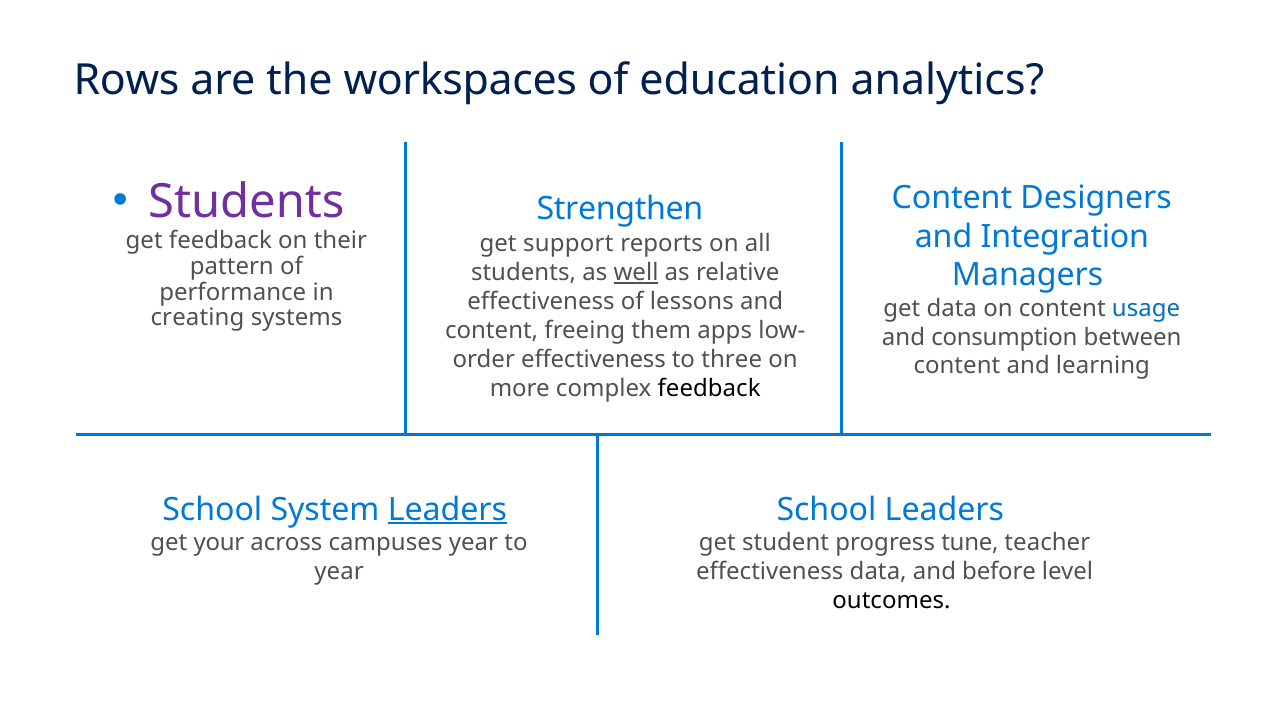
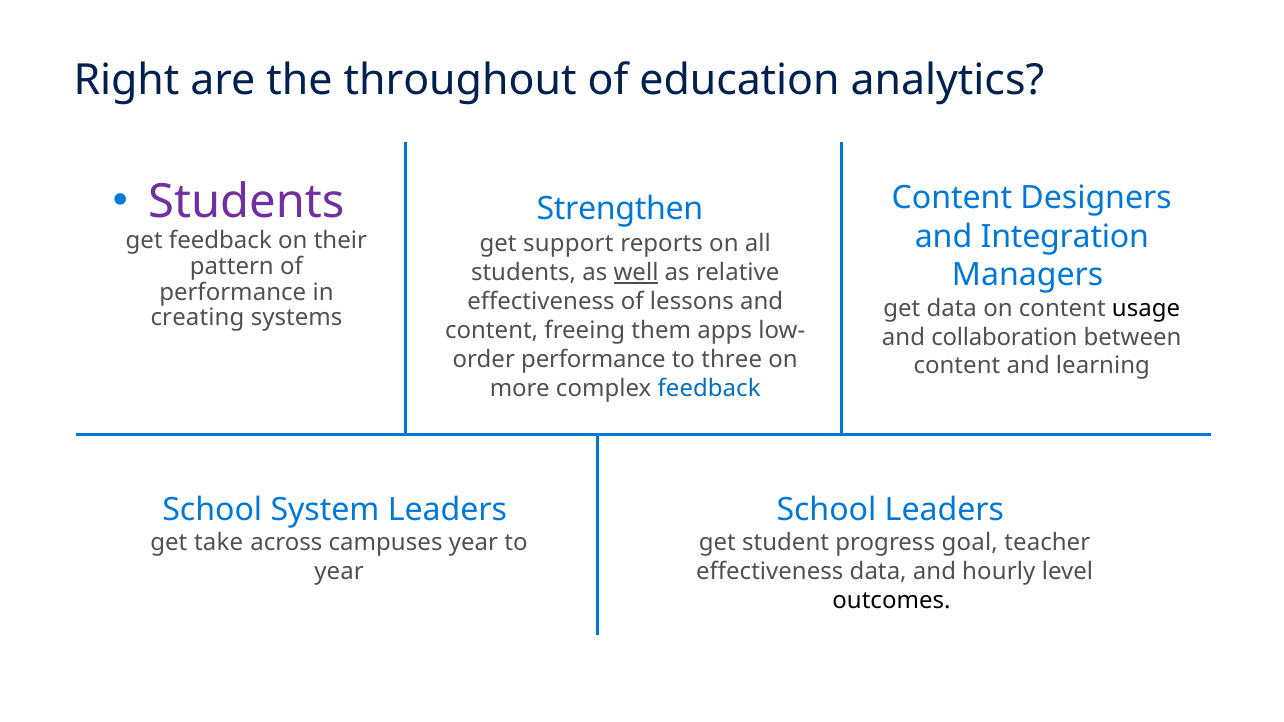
Rows: Rows -> Right (126, 81)
workspaces: workspaces -> throughout (460, 81)
usage colour: blue -> black (1146, 308)
consumption: consumption -> collaboration (1004, 337)
effectiveness: effectiveness -> performance (593, 359)
feedback colour: black -> blue (709, 388)
Leaders underline: present -> none (447, 510)
your: your -> take (219, 543)
tune: tune -> goal (970, 543)
before: before -> hourly (999, 572)
